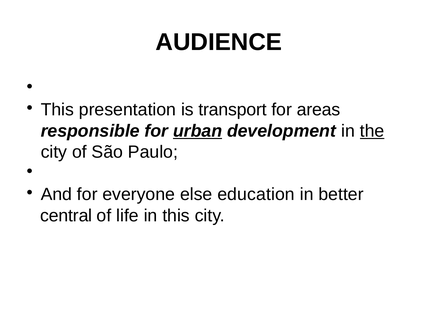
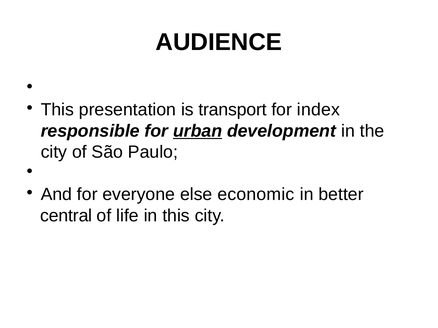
areas: areas -> index (318, 110)
the underline: present -> none (372, 131)
education: education -> economic (256, 195)
